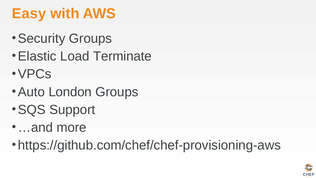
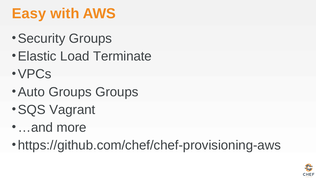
Auto London: London -> Groups (70, 92)
Support: Support -> Vagrant (72, 110)
